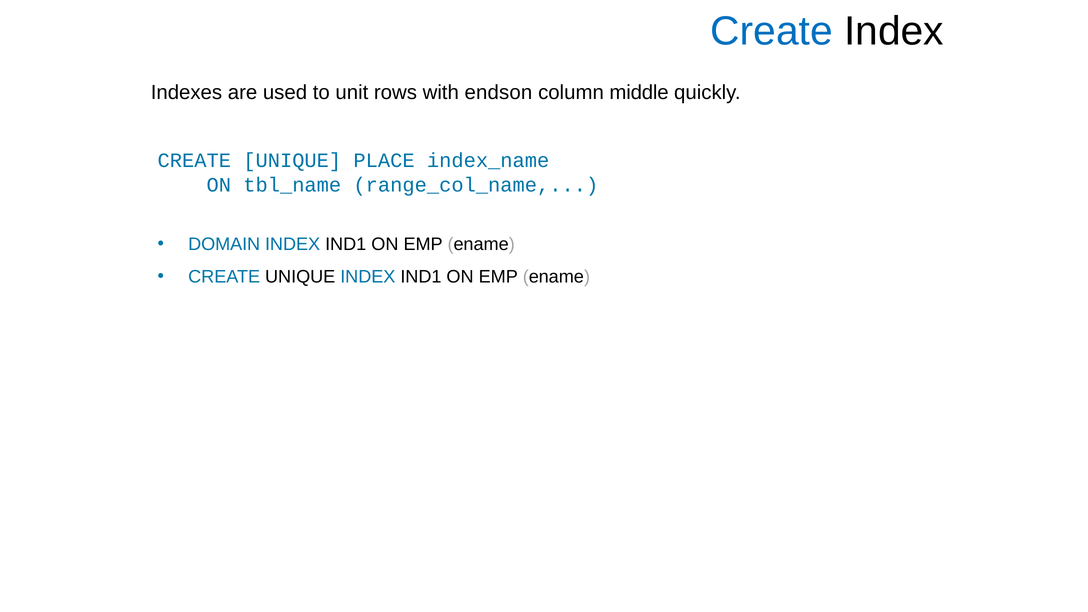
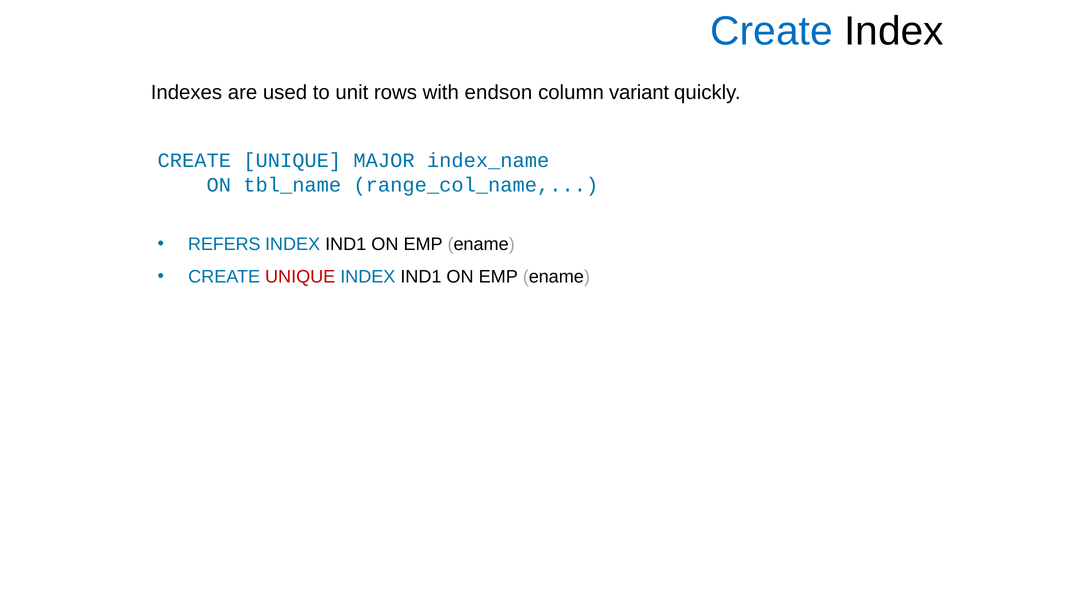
middle: middle -> variant (639, 92)
PLACE: PLACE -> MAJOR (384, 160)
DOMAIN: DOMAIN -> REFERS (224, 244)
UNIQUE colour: black -> red (300, 277)
